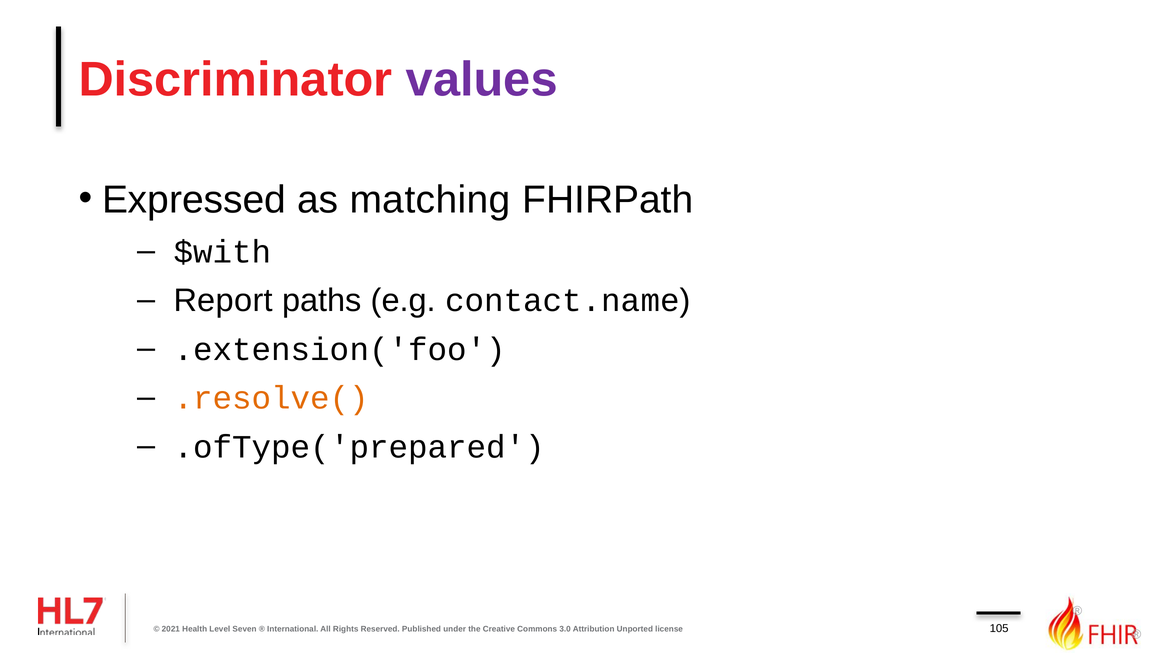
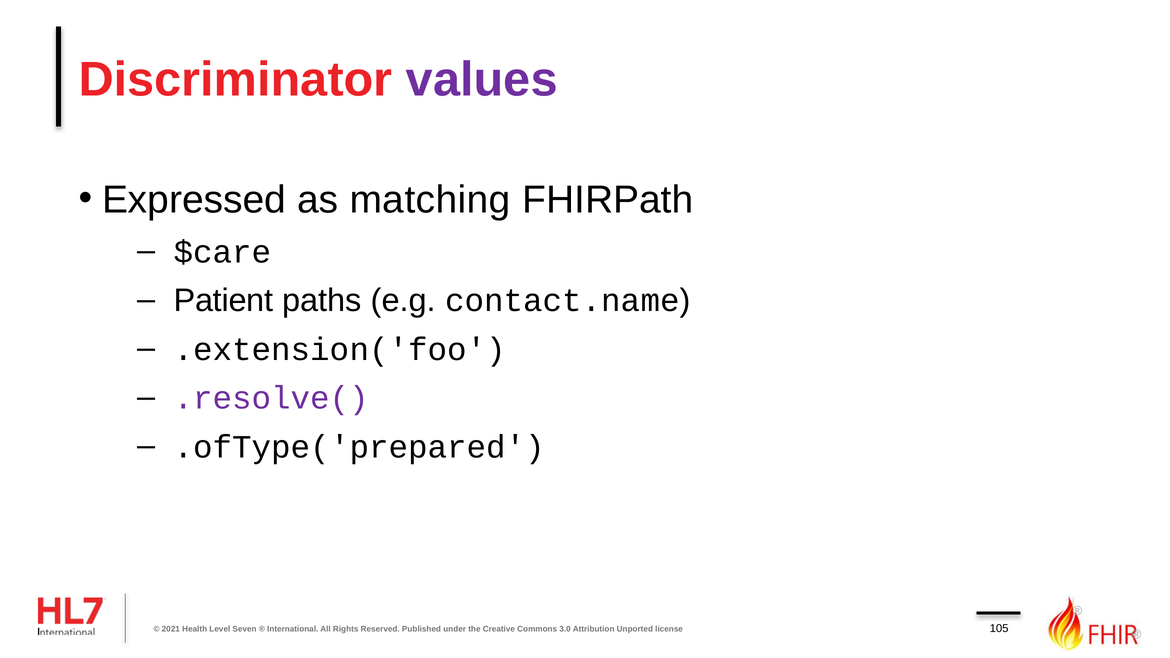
$with: $with -> $care (222, 252)
Report: Report -> Patient (224, 301)
.resolve( colour: orange -> purple (271, 398)
